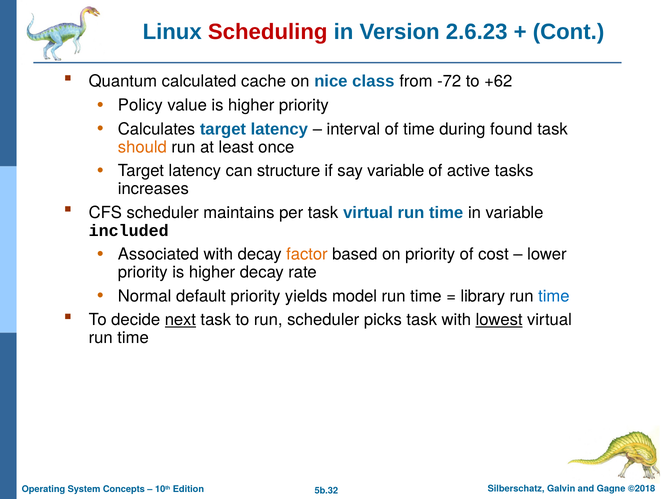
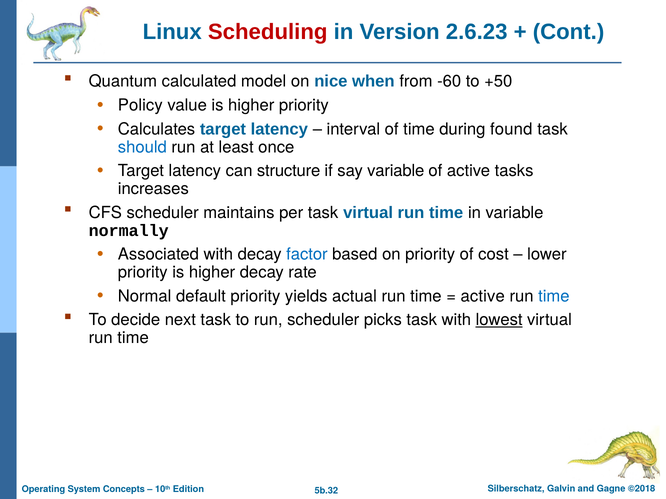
cache: cache -> model (264, 82)
class: class -> when (373, 82)
-72: -72 -> -60 (449, 82)
+62: +62 -> +50 (498, 82)
should colour: orange -> blue (142, 147)
included: included -> normally (129, 231)
factor colour: orange -> blue (307, 255)
model: model -> actual (354, 296)
library: library -> active (483, 296)
next underline: present -> none (180, 320)
